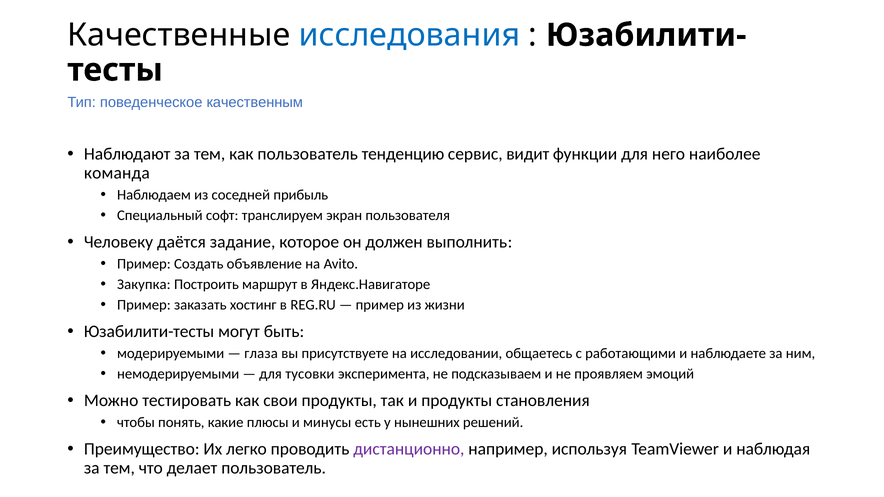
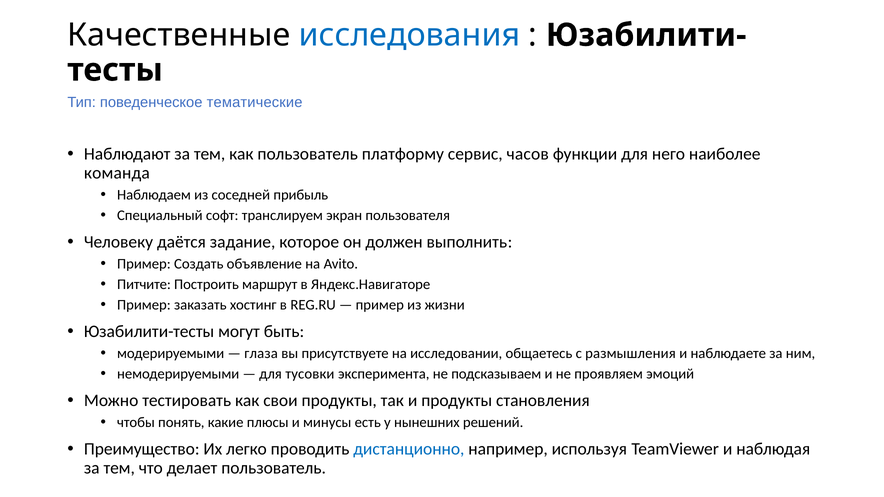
качественным: качественным -> тематические (255, 102)
тенденцию: тенденцию -> платформу (403, 154)
видит: видит -> часов (528, 154)
Закупка: Закупка -> Питчите (144, 285)
работающими: работающими -> размышления (630, 354)
дистанционно colour: purple -> blue (409, 449)
